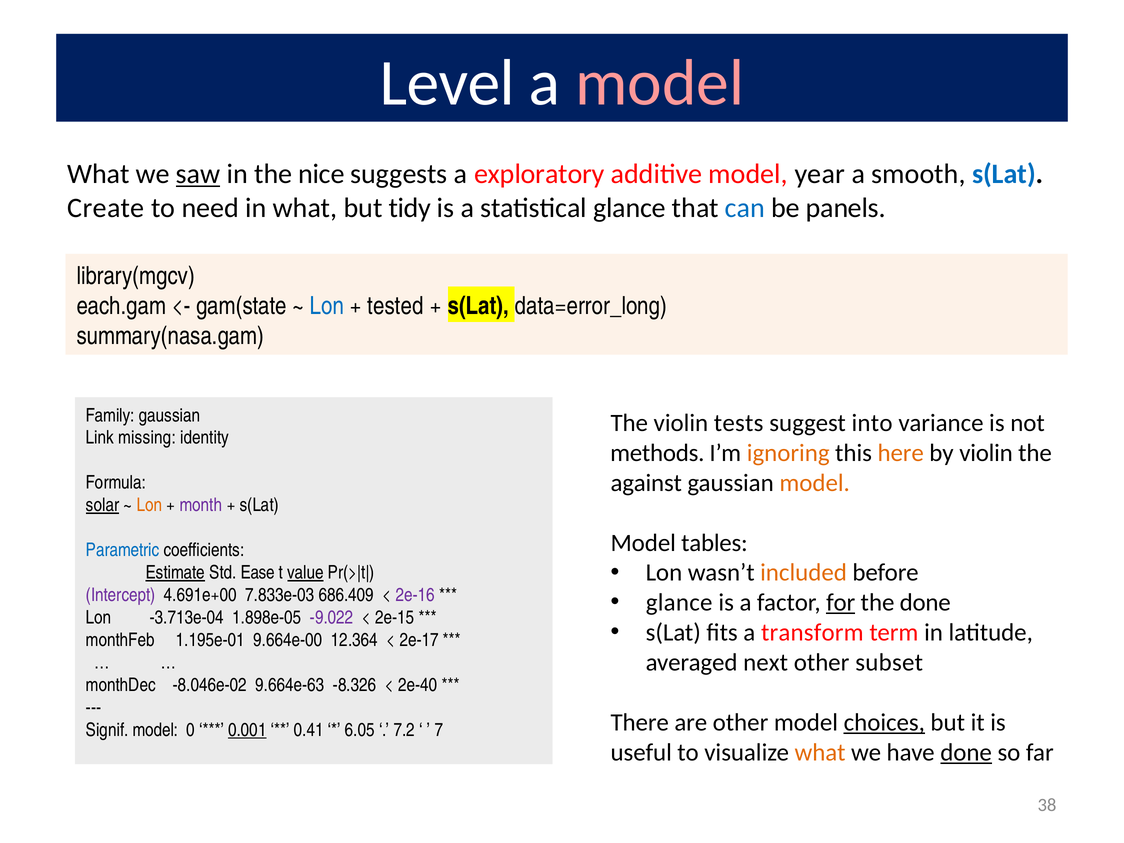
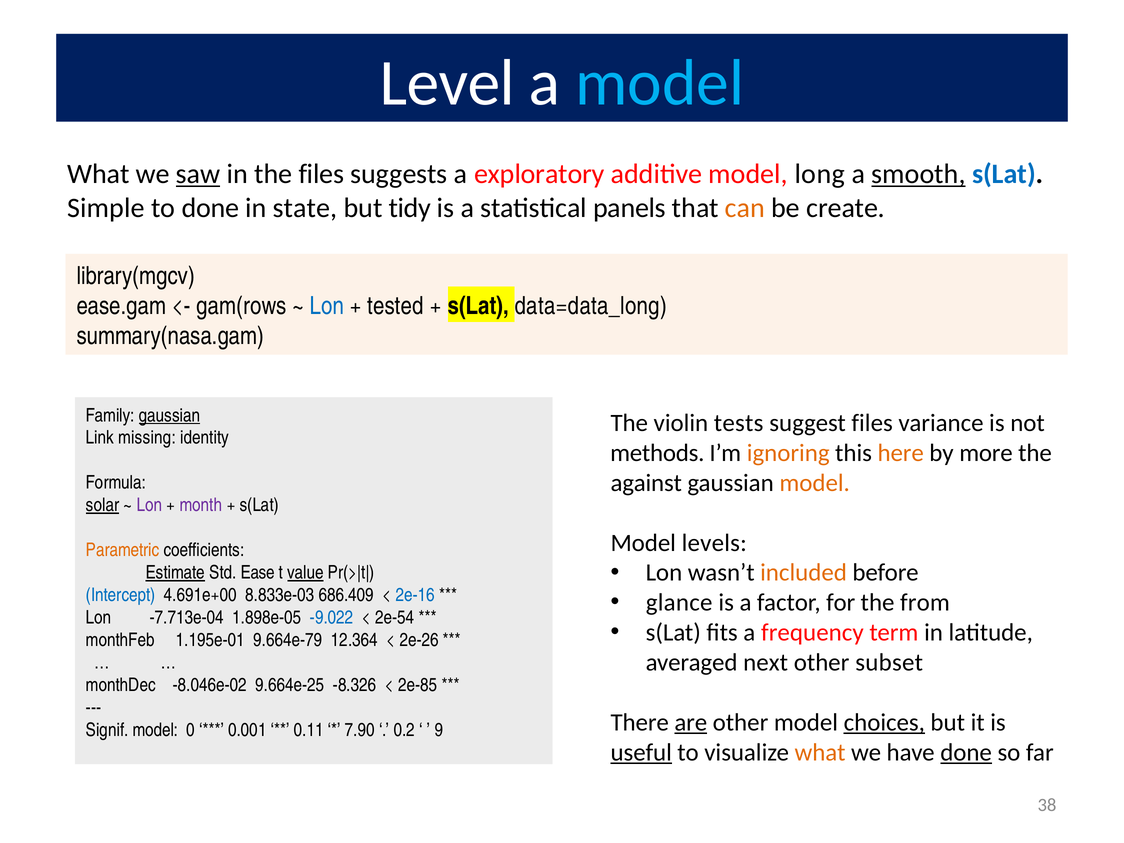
model colour: pink -> light blue (660, 83)
the nice: nice -> files (321, 174)
year: year -> long (820, 174)
smooth underline: none -> present (918, 174)
Create: Create -> Simple (106, 208)
to need: need -> done (210, 208)
in what: what -> state (305, 208)
statistical glance: glance -> panels (629, 208)
can colour: blue -> orange (745, 208)
panels: panels -> create (846, 208)
each.gam: each.gam -> ease.gam (121, 306)
gam(state: gam(state -> gam(rows (241, 306)
data=error_long: data=error_long -> data=data_long (591, 306)
gaussian underline: none -> present (170, 415)
suggest into: into -> files (872, 423)
by violin: violin -> more (986, 453)
Lon colour: orange -> purple (149, 505)
tables: tables -> levels (714, 543)
Parametric colour: blue -> orange (123, 550)
Intercept colour: purple -> blue (121, 595)
7.833e-03: 7.833e-03 -> 8.833e-03 (280, 595)
2e-16 colour: purple -> blue (415, 595)
for underline: present -> none (841, 603)
the done: done -> from (925, 603)
-3.713e-04: -3.713e-04 -> -7.713e-04 (187, 618)
-9.022 colour: purple -> blue (332, 618)
2e-15: 2e-15 -> 2e-54 (395, 618)
transform: transform -> frequency (812, 633)
9.664e-00: 9.664e-00 -> 9.664e-79 (288, 640)
2e-17: 2e-17 -> 2e-26 (419, 640)
9.664e-63: 9.664e-63 -> 9.664e-25 (290, 685)
2e-40: 2e-40 -> 2e-85 (418, 685)
are underline: none -> present (691, 723)
0.001 underline: present -> none (247, 730)
0.41: 0.41 -> 0.11 (309, 730)
6.05: 6.05 -> 7.90 (360, 730)
7.2: 7.2 -> 0.2 (404, 730)
7: 7 -> 9 (439, 730)
useful underline: none -> present (641, 752)
